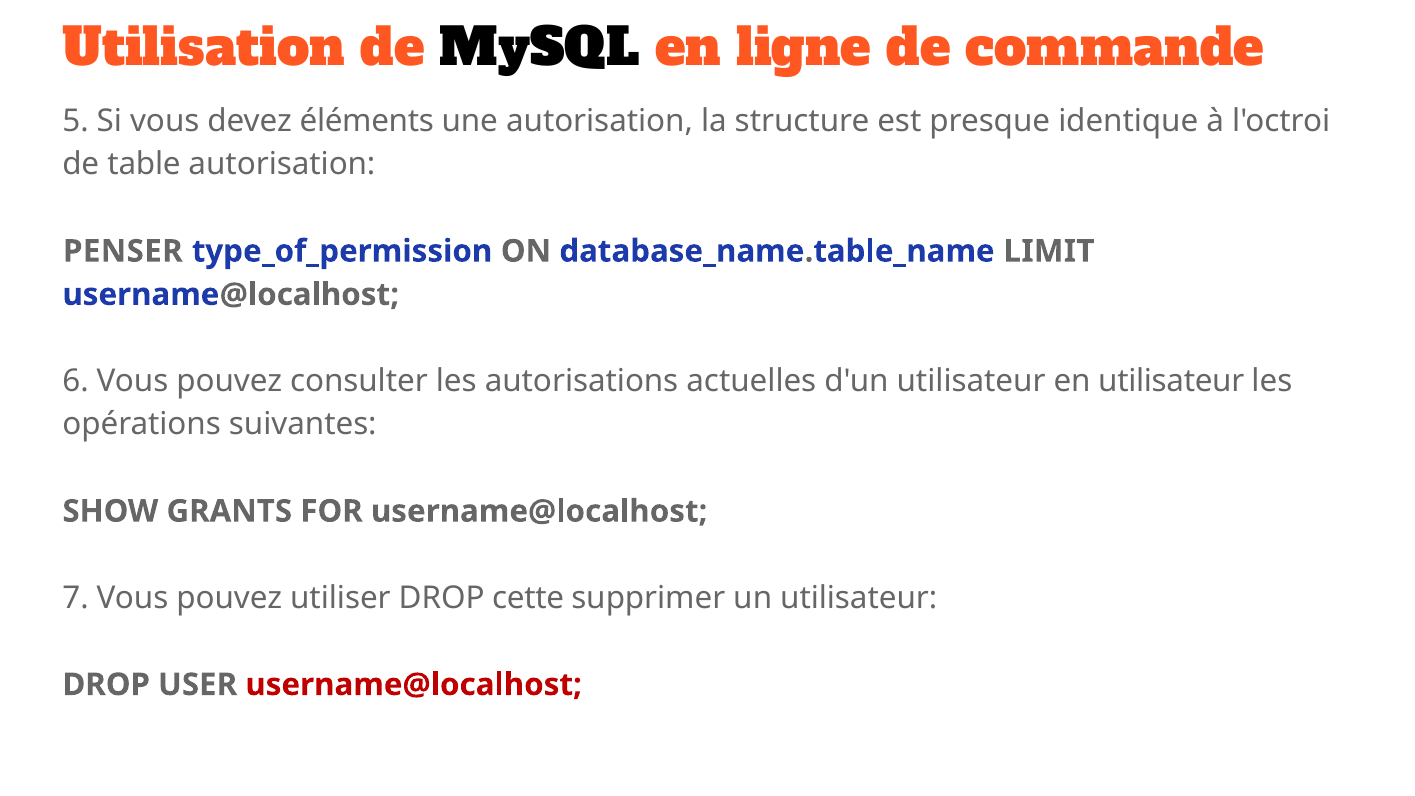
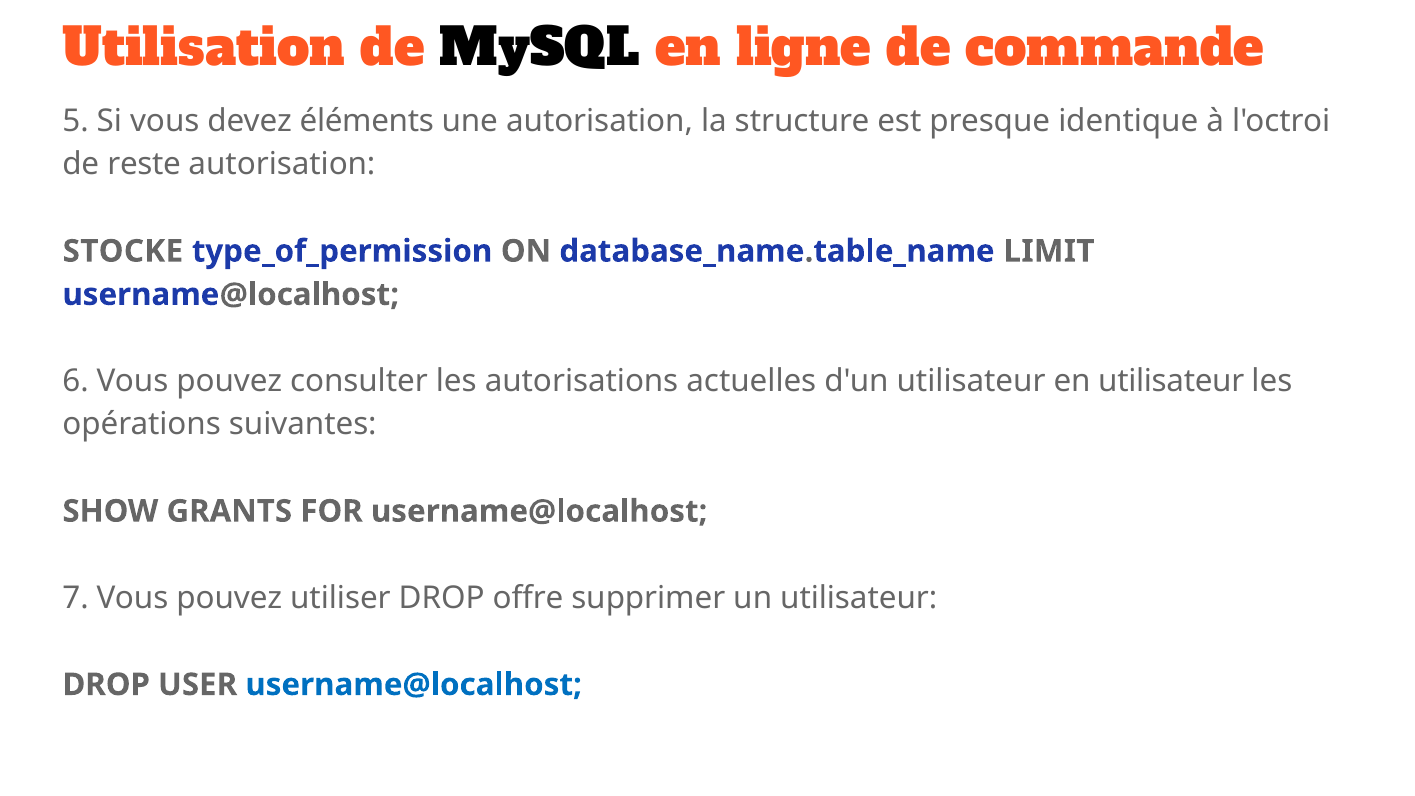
table: table -> reste (144, 165)
PENSER: PENSER -> STOCKE (123, 251)
cette: cette -> offre (528, 598)
username@localhost colour: red -> blue (414, 685)
